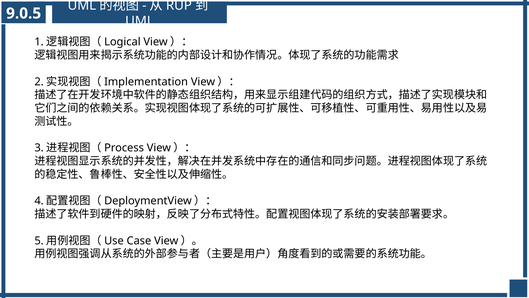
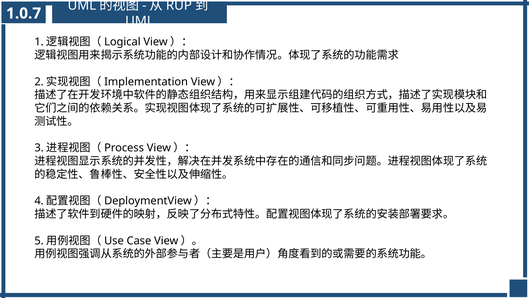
9.0.5: 9.0.5 -> 1.0.7 (24, 13)
